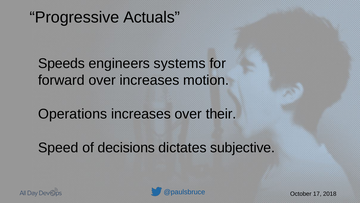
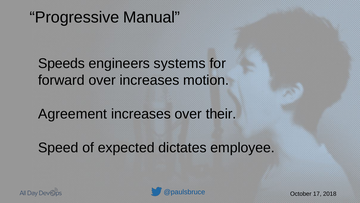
Actuals: Actuals -> Manual (152, 17)
Operations: Operations -> Agreement (73, 114)
decisions: decisions -> expected (126, 147)
subjective: subjective -> employee (243, 147)
